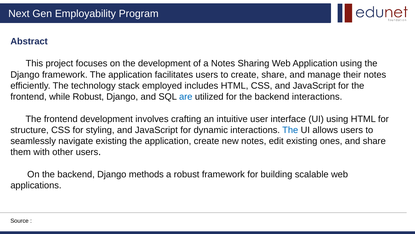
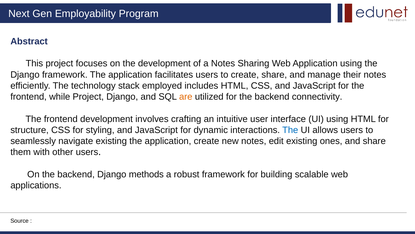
while Robust: Robust -> Project (88, 97)
are colour: blue -> orange (186, 97)
backend interactions: interactions -> connectivity (317, 97)
